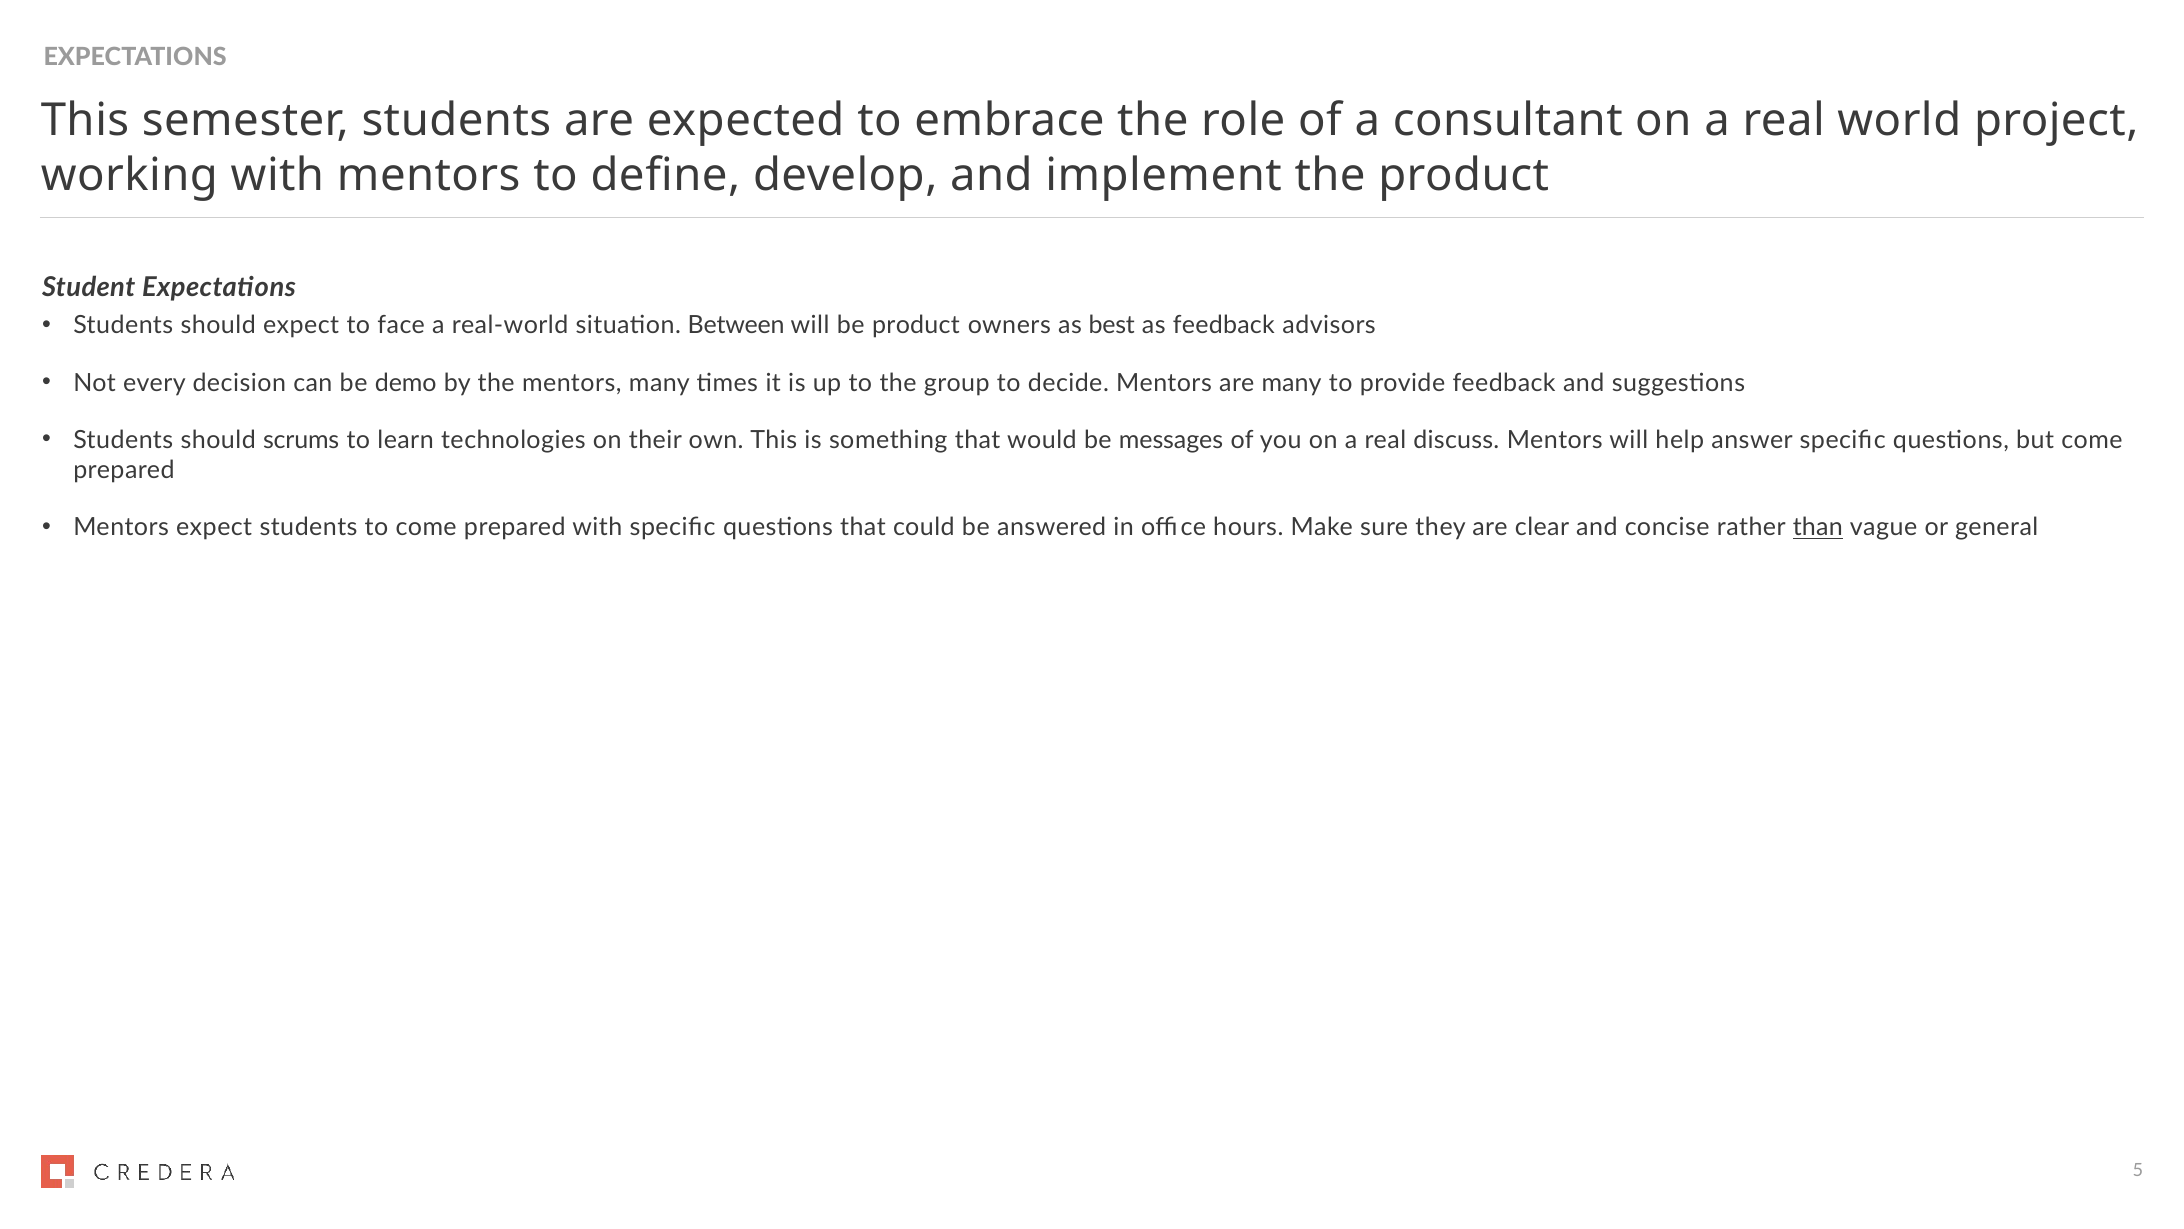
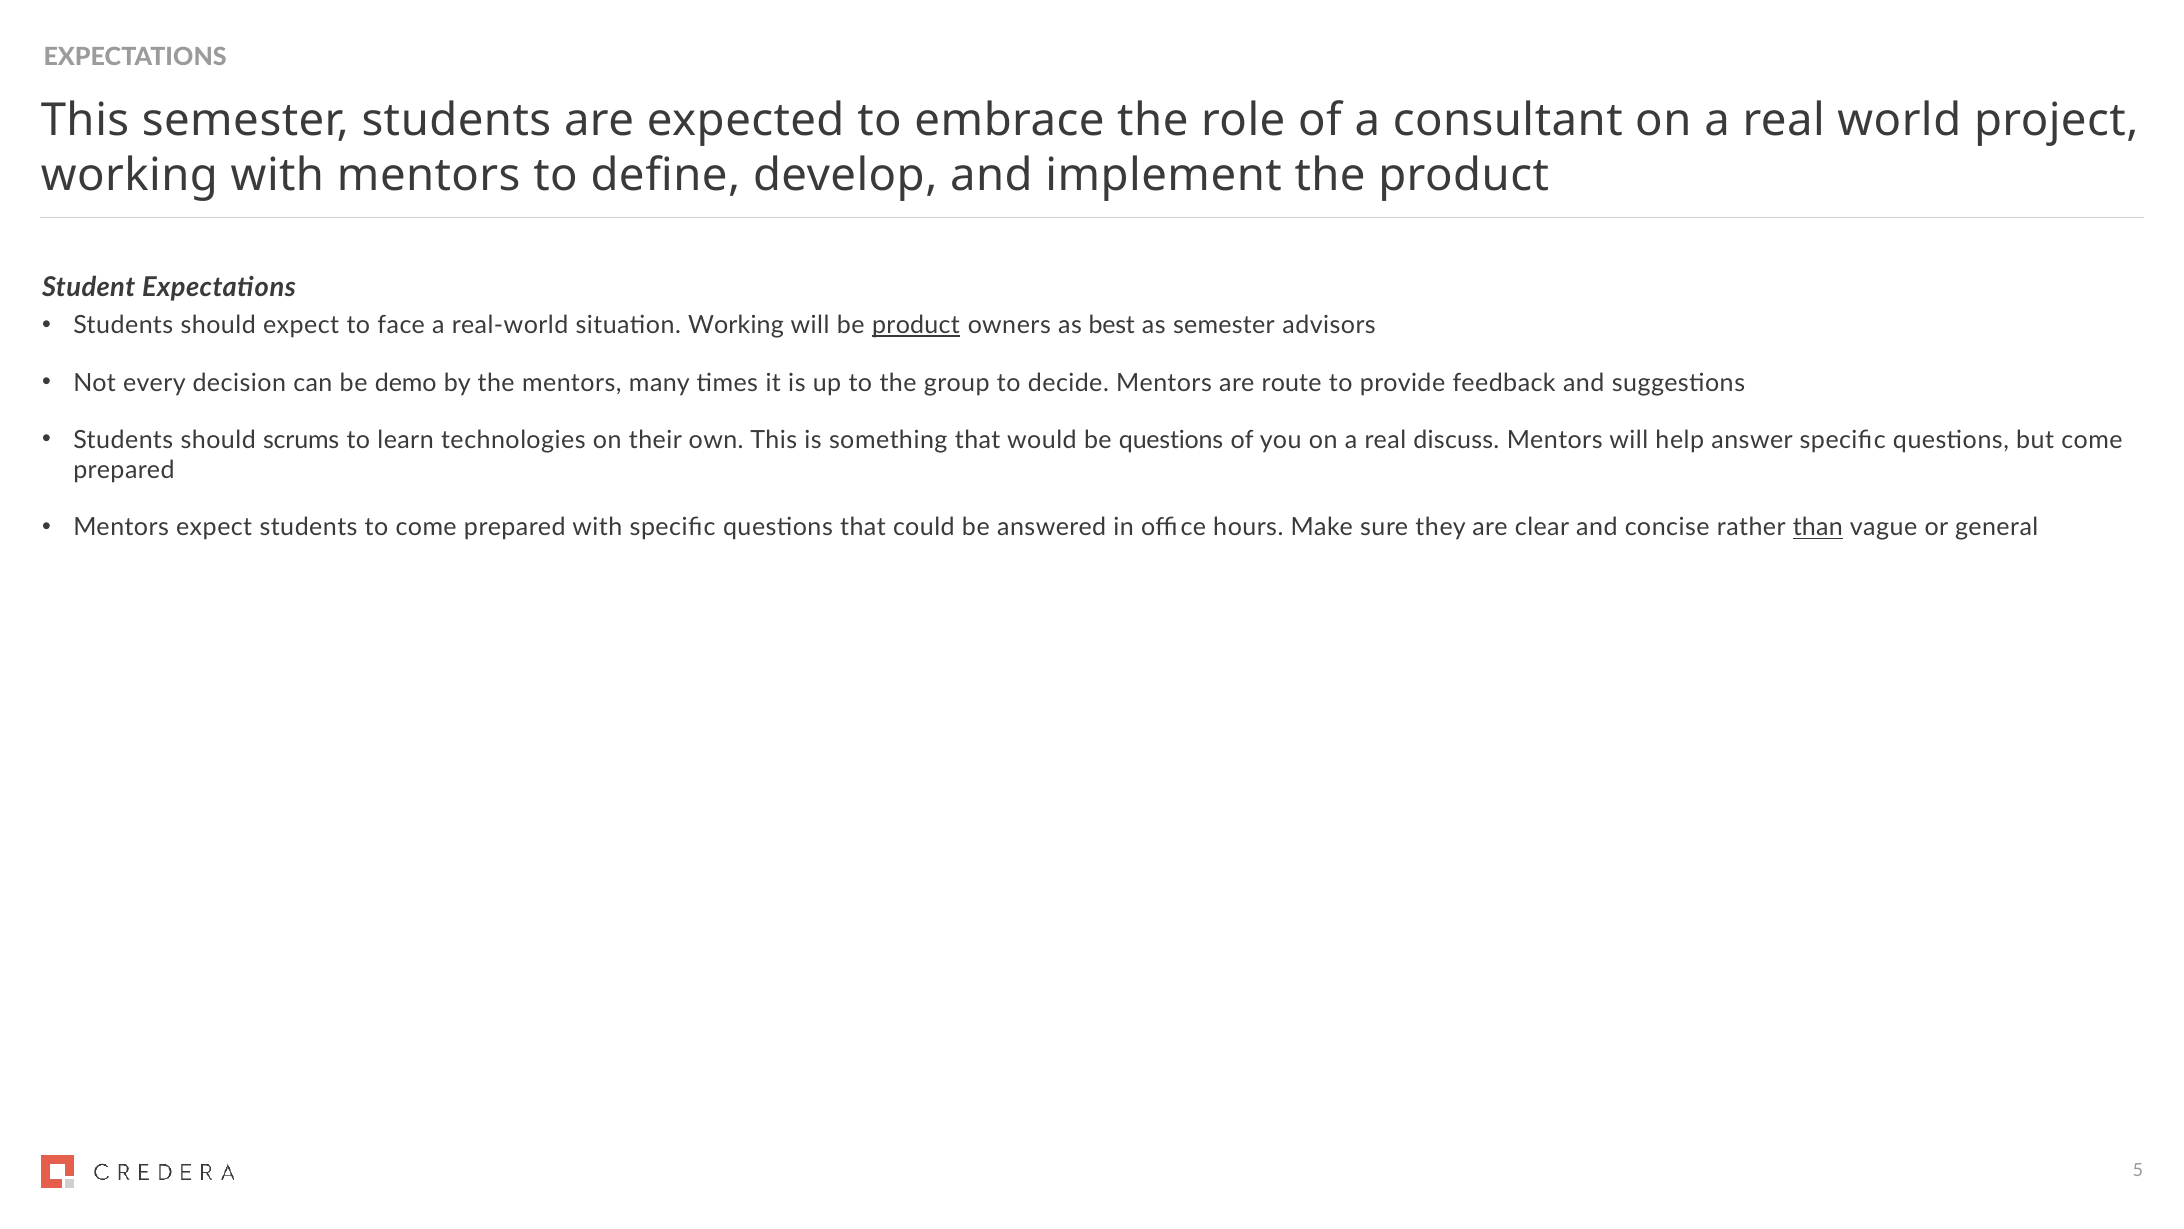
situation Between: Between -> Working (736, 325)
product underline: none -> present (916, 325)
as feedback: feedback -> semester (1224, 325)
are many: many -> route (1292, 383)
be messages: messages -> questions (1171, 440)
